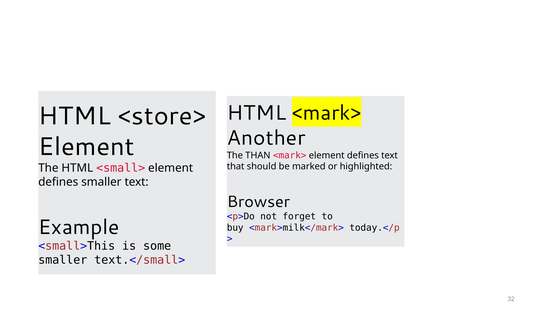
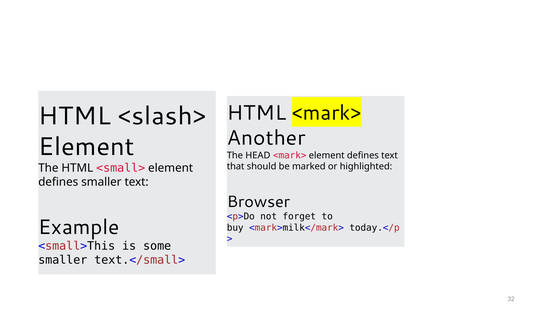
<store>: <store> -> <slash> (162, 116)
THAN: THAN -> HEAD (258, 155)
